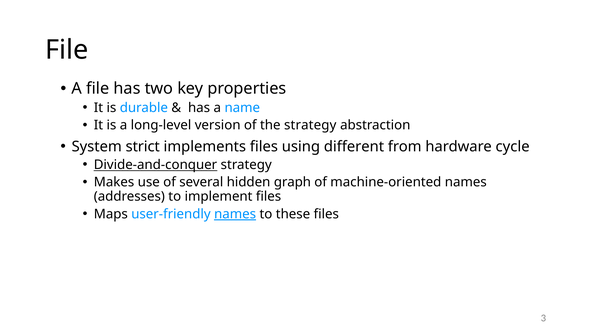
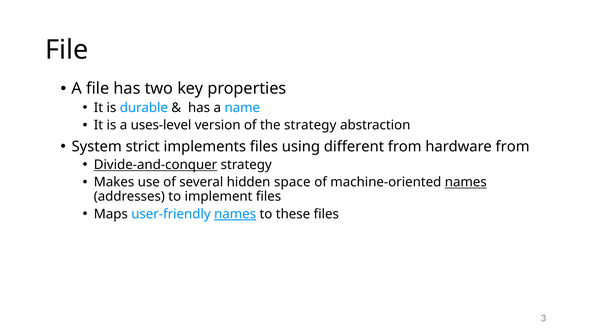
long-level: long-level -> uses-level (161, 125)
hardware cycle: cycle -> from (513, 146)
graph: graph -> space (292, 182)
names underline: none -> present (466, 182)
